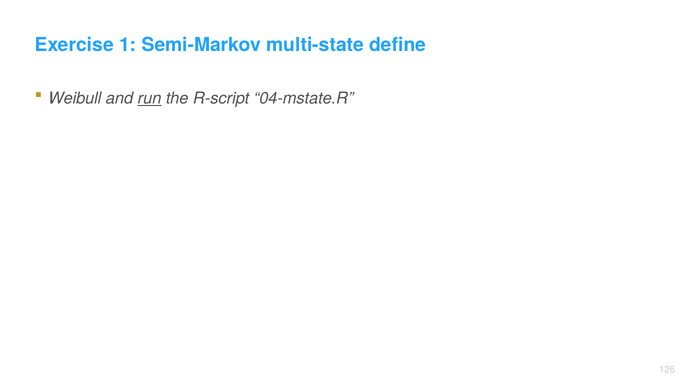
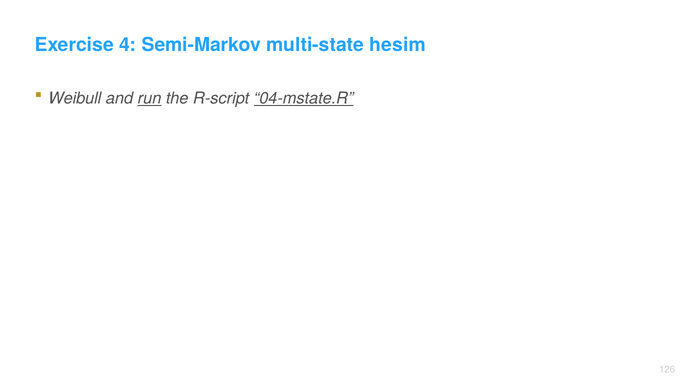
1: 1 -> 4 (128, 45)
define: define -> hesim (398, 45)
04-mstate.R underline: none -> present (304, 98)
